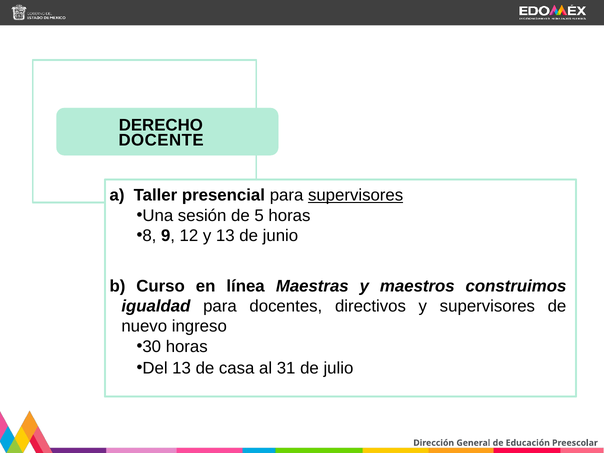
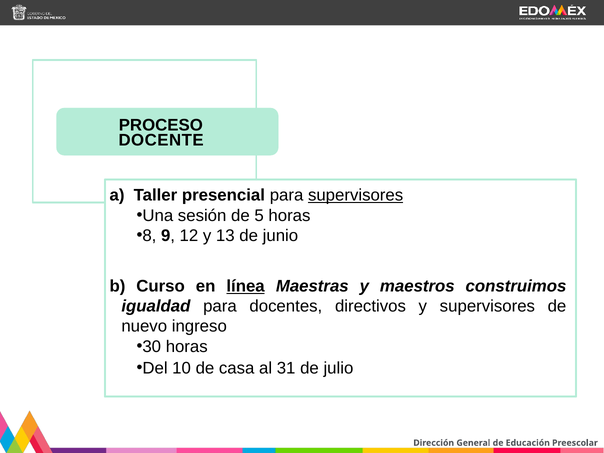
DERECHO: DERECHO -> PROCESO (161, 125)
línea underline: none -> present (246, 286)
Del 13: 13 -> 10 (182, 368)
